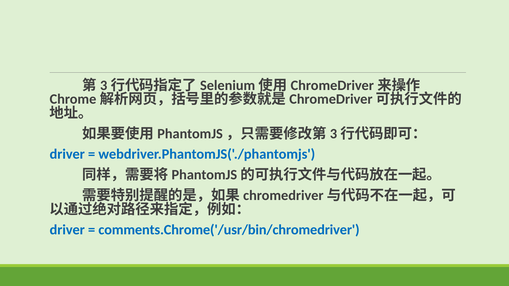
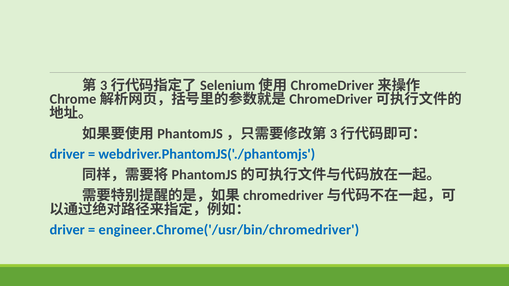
comments.Chrome('/usr/bin/chromedriver: comments.Chrome('/usr/bin/chromedriver -> engineer.Chrome('/usr/bin/chromedriver (229, 230)
